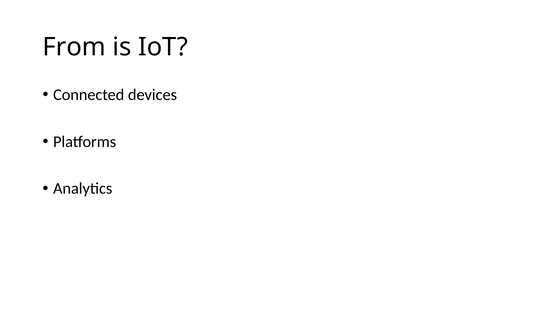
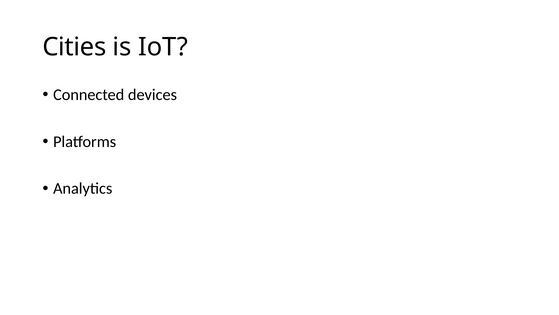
From: From -> Cities (74, 47)
